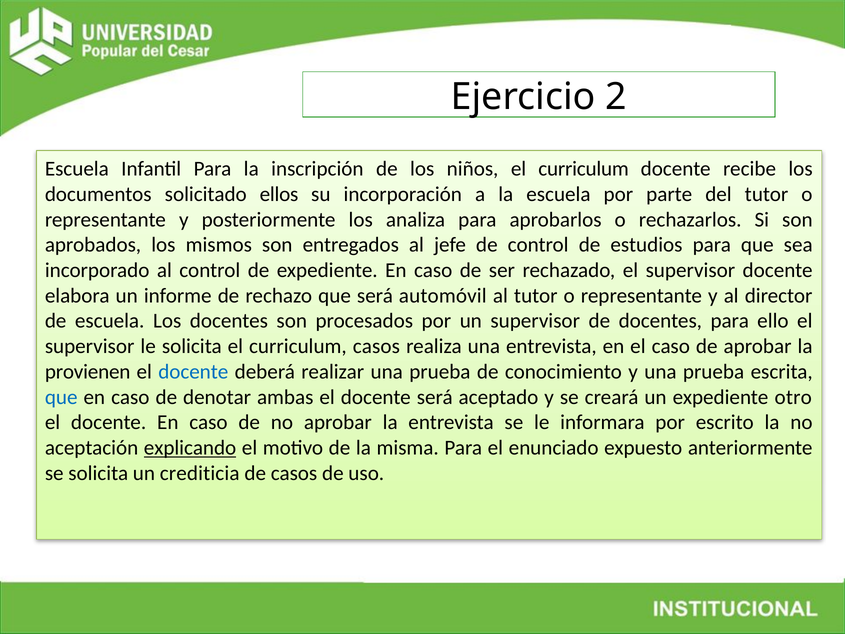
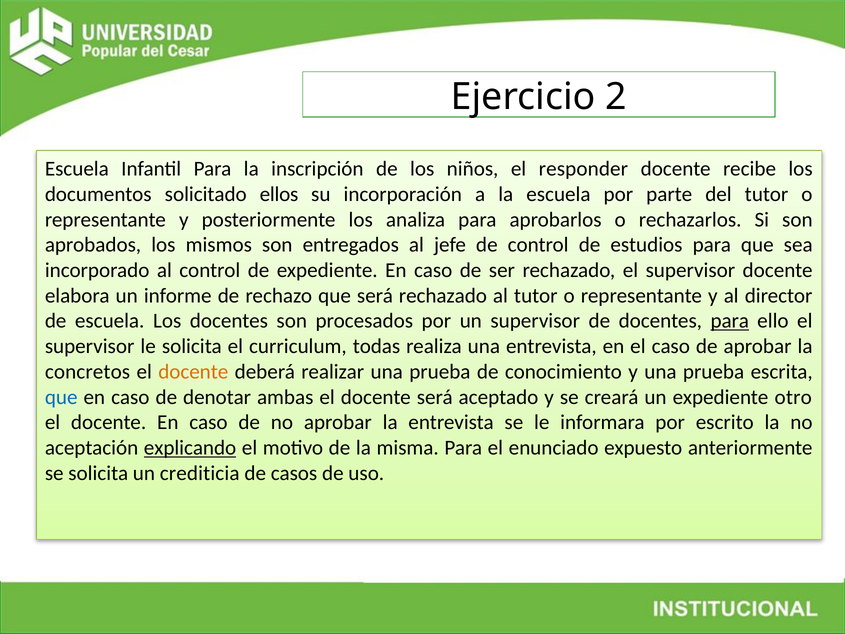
niños el curriculum: curriculum -> responder (583, 169)
será automóvil: automóvil -> rechazado (443, 296)
para underline: none -> present (730, 321)
curriculum casos: casos -> todas (376, 346)
provienen: provienen -> concretos (88, 372)
docente colour: blue -> orange (193, 372)
